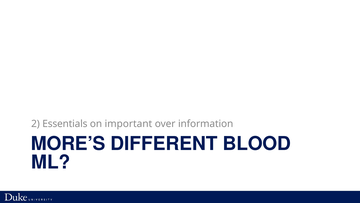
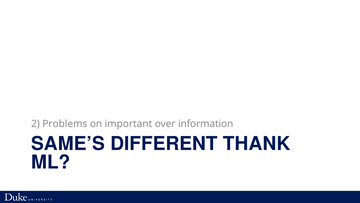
Essentials: Essentials -> Problems (65, 123)
MORE’S: MORE’S -> SAME’S (68, 144)
BLOOD: BLOOD -> THANK (257, 144)
